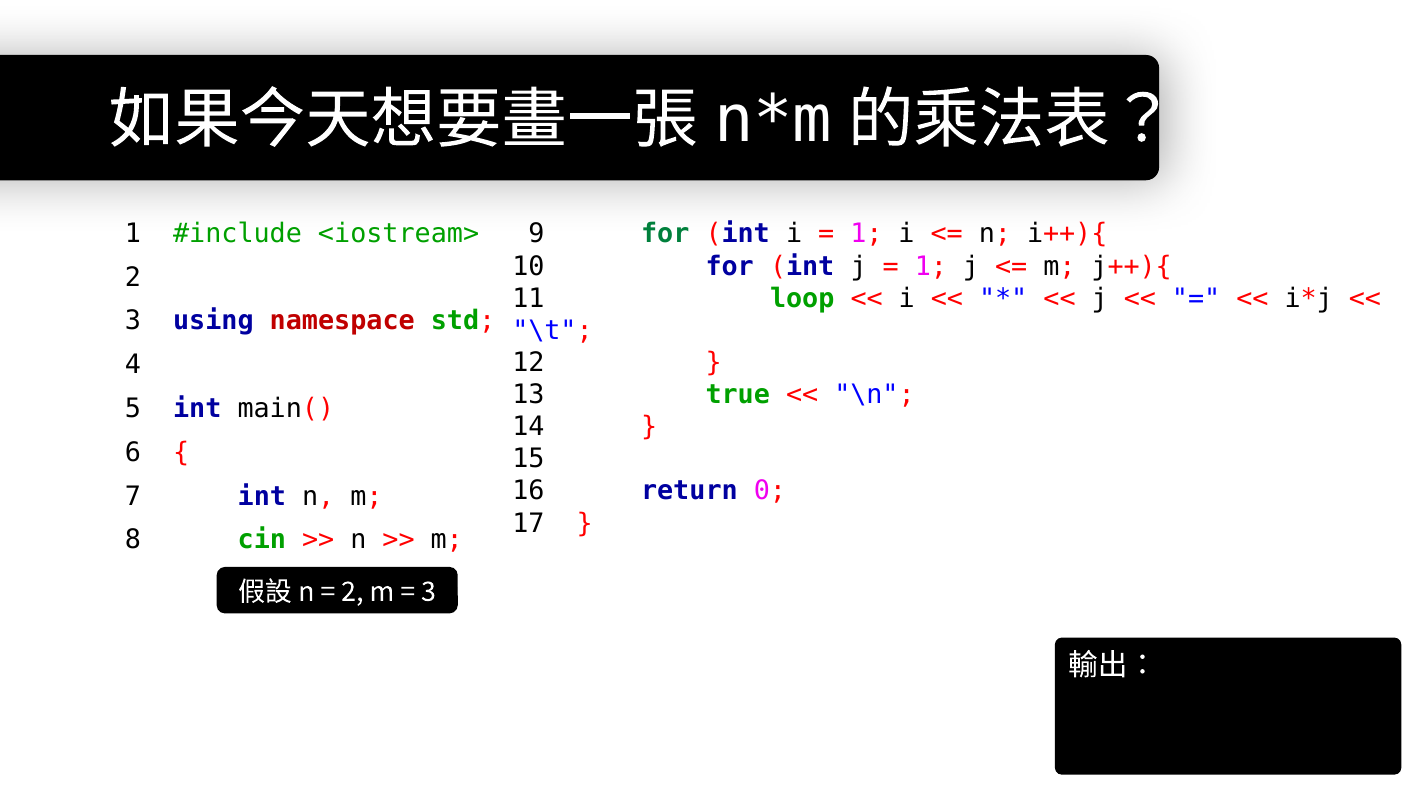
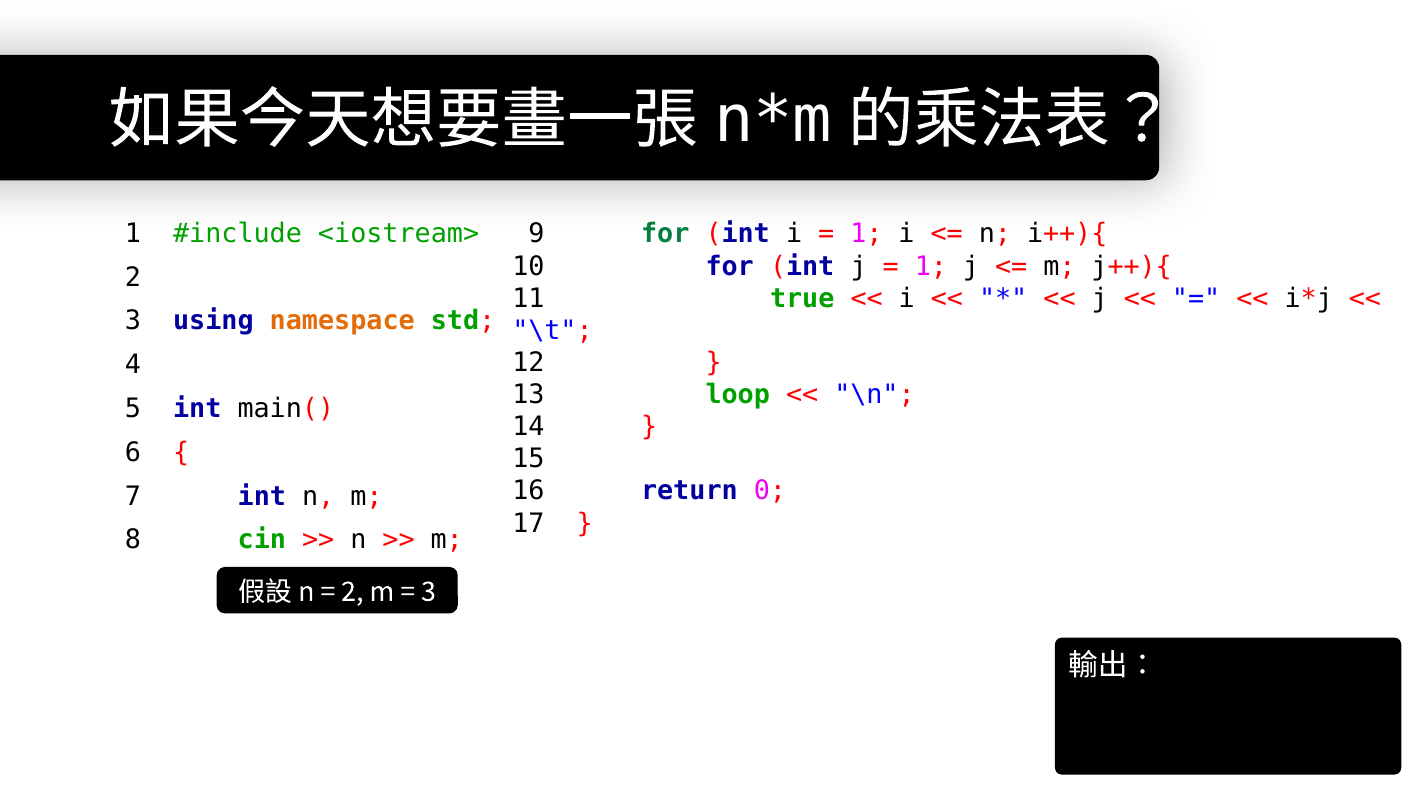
loop: loop -> true (802, 298)
namespace colour: red -> orange (342, 321)
true: true -> loop (738, 395)
